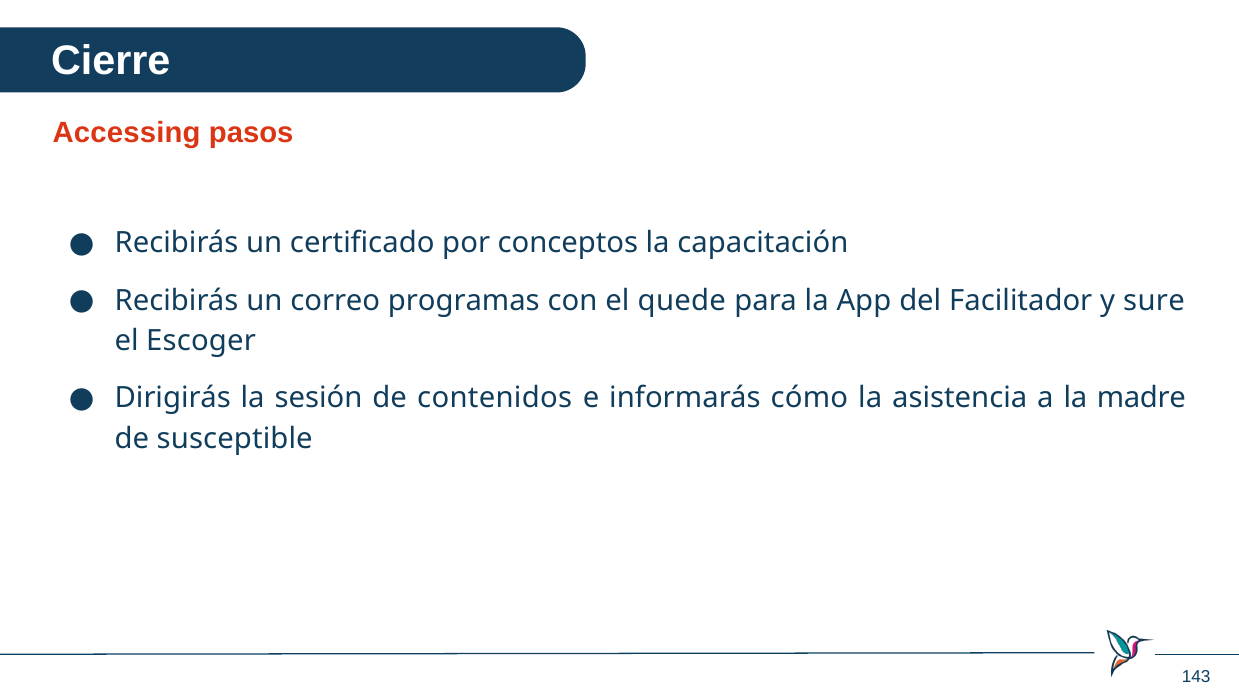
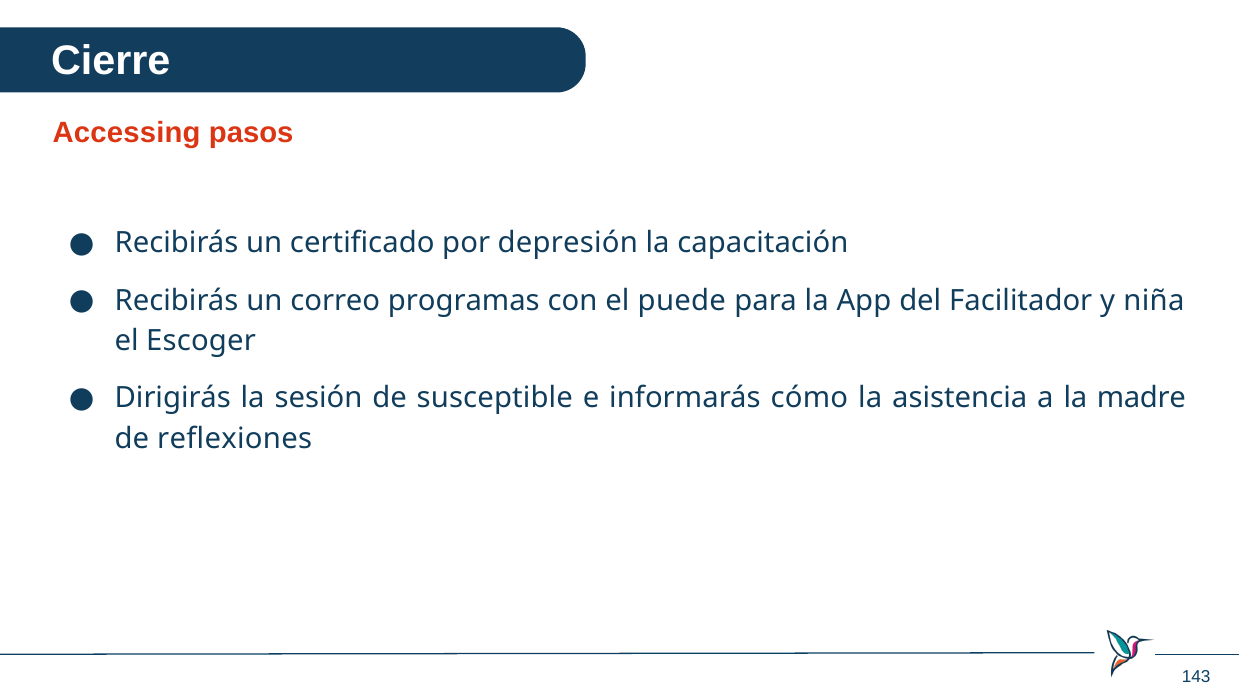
conceptos: conceptos -> depresión (568, 243)
quede: quede -> puede (682, 300)
sure: sure -> niña (1154, 300)
contenidos: contenidos -> susceptible (495, 398)
susceptible: susceptible -> reflexiones (235, 439)
